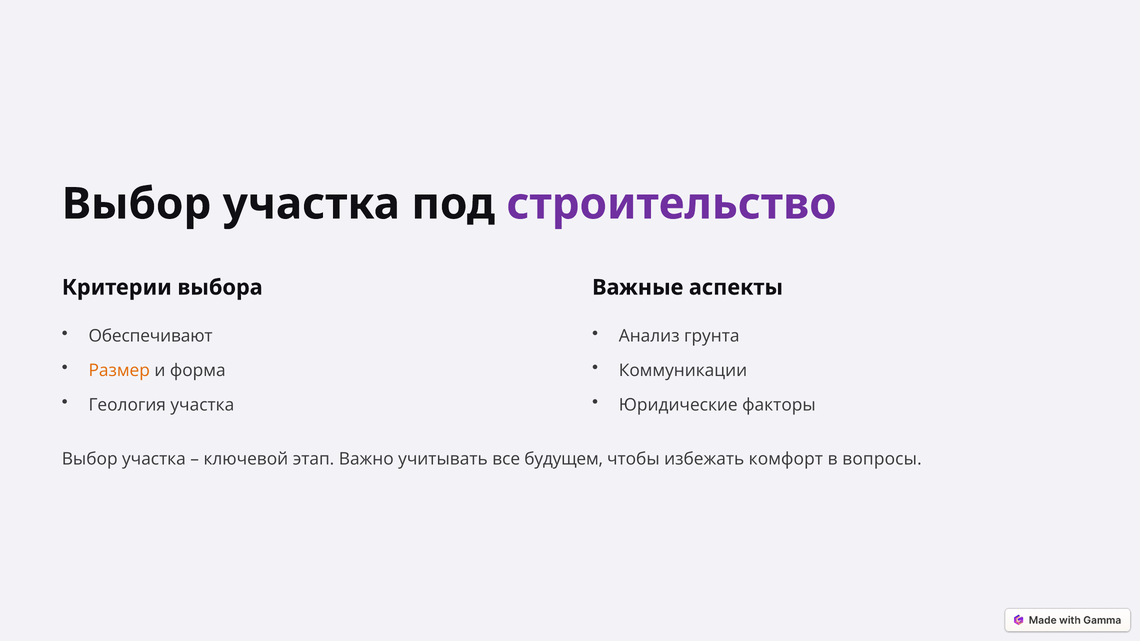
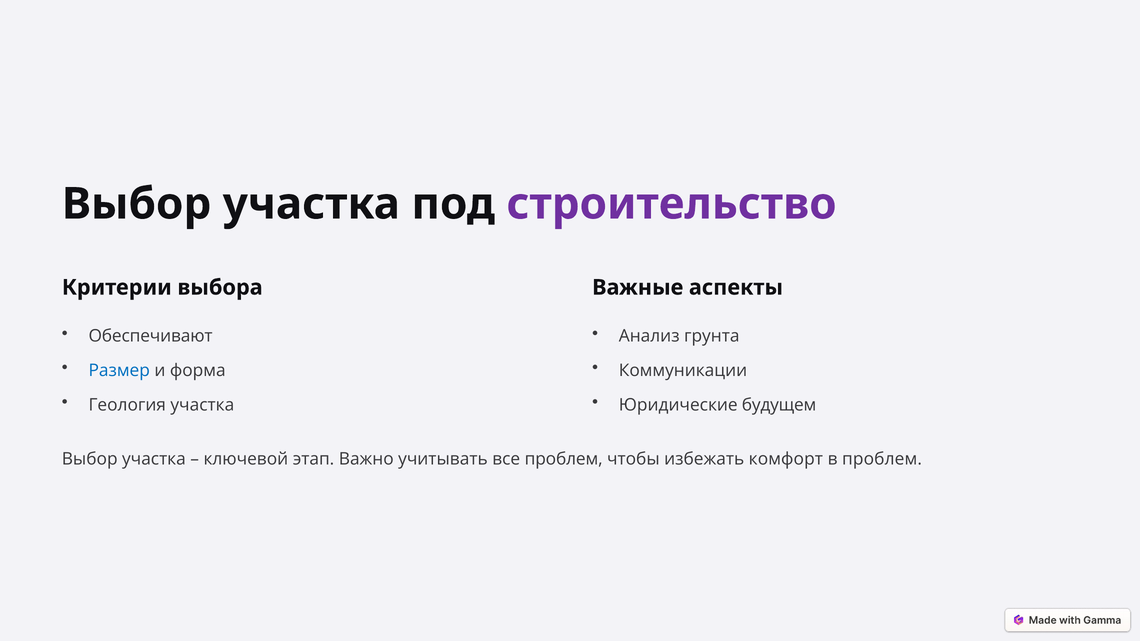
Размер colour: orange -> blue (119, 371)
факторы: факторы -> будущем (779, 405)
все будущем: будущем -> проблем (564, 459)
в вопросы: вопросы -> проблем (882, 459)
